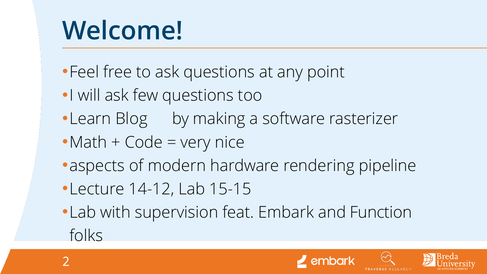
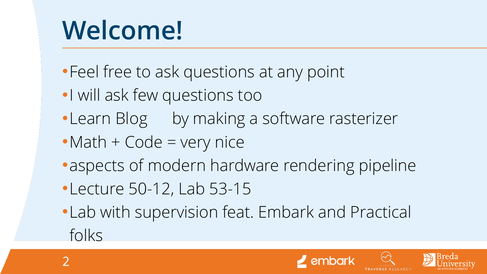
14-12: 14-12 -> 50-12 (151, 189)
15-15: 15-15 -> 53-15 (230, 189)
Function: Function -> Practical (381, 212)
